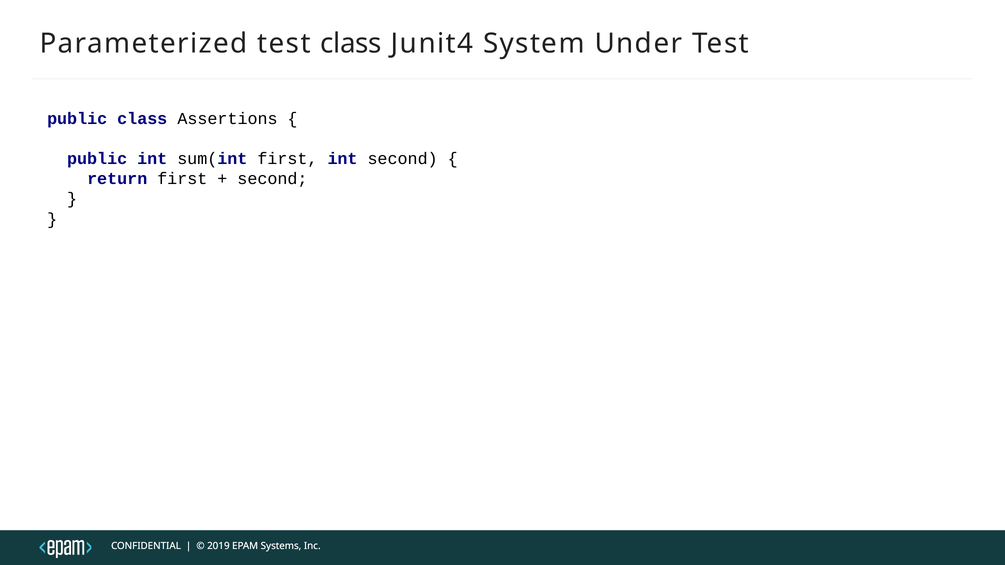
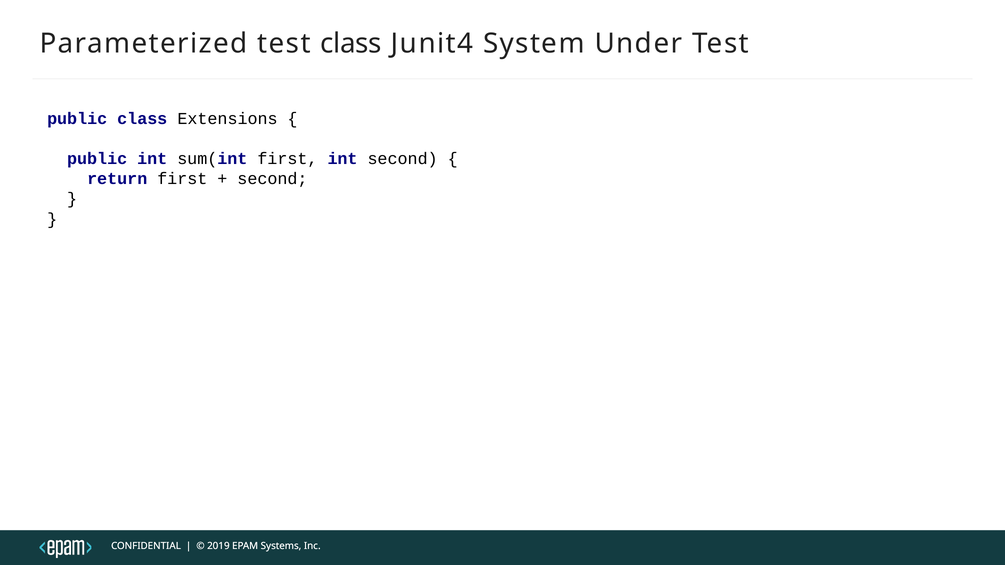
Assertions: Assertions -> Extensions (228, 119)
